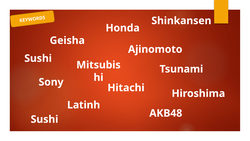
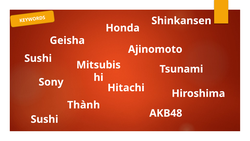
Latinh: Latinh -> Thành (84, 105)
